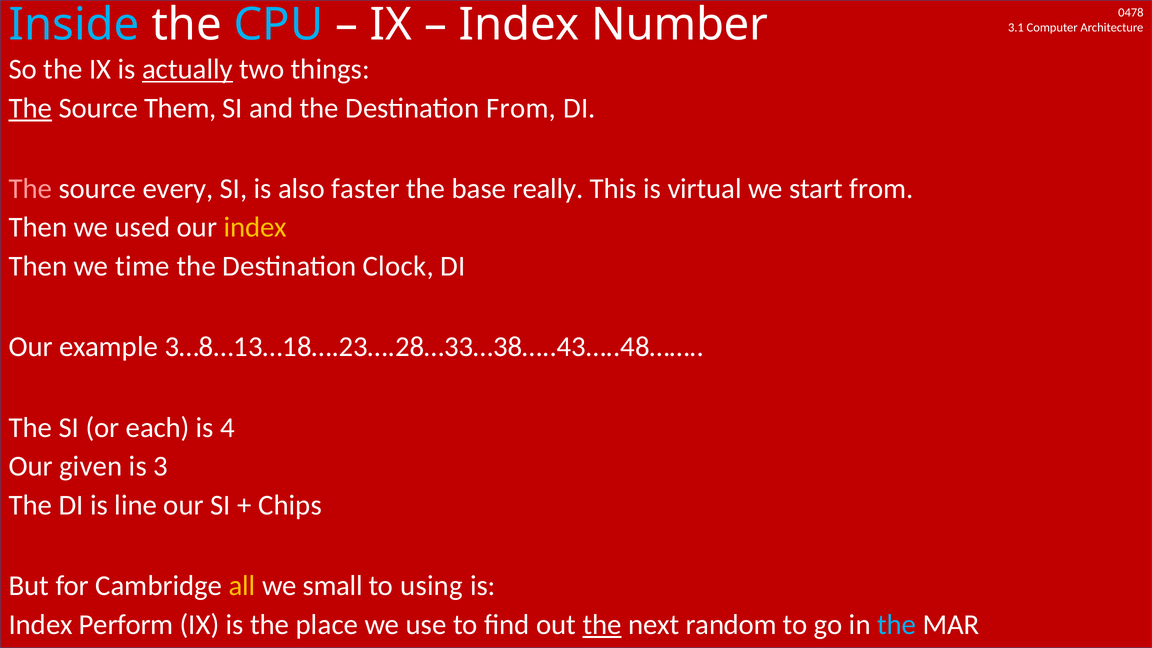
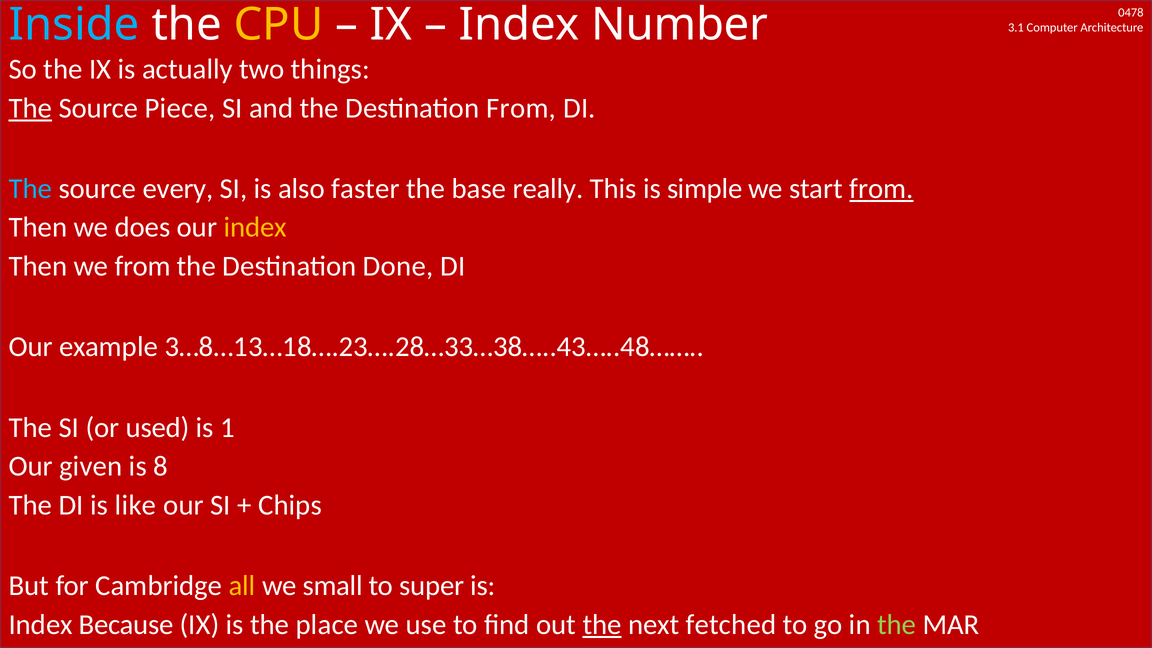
CPU colour: light blue -> yellow (279, 25)
actually underline: present -> none (187, 69)
Them: Them -> Piece (180, 108)
The colour: pink -> light blue (30, 189)
virtual: virtual -> simple (705, 189)
from underline: none -> present (881, 189)
used: used -> does (143, 227)
we time: time -> from (143, 266)
Clock: Clock -> Done (398, 266)
each: each -> used (158, 428)
4: 4 -> 1 (227, 428)
3: 3 -> 8 (161, 466)
line: line -> like (136, 505)
using: using -> super (432, 586)
Perform: Perform -> Because (126, 625)
random: random -> fetched (731, 625)
the colour: light blue -> light green (897, 625)
